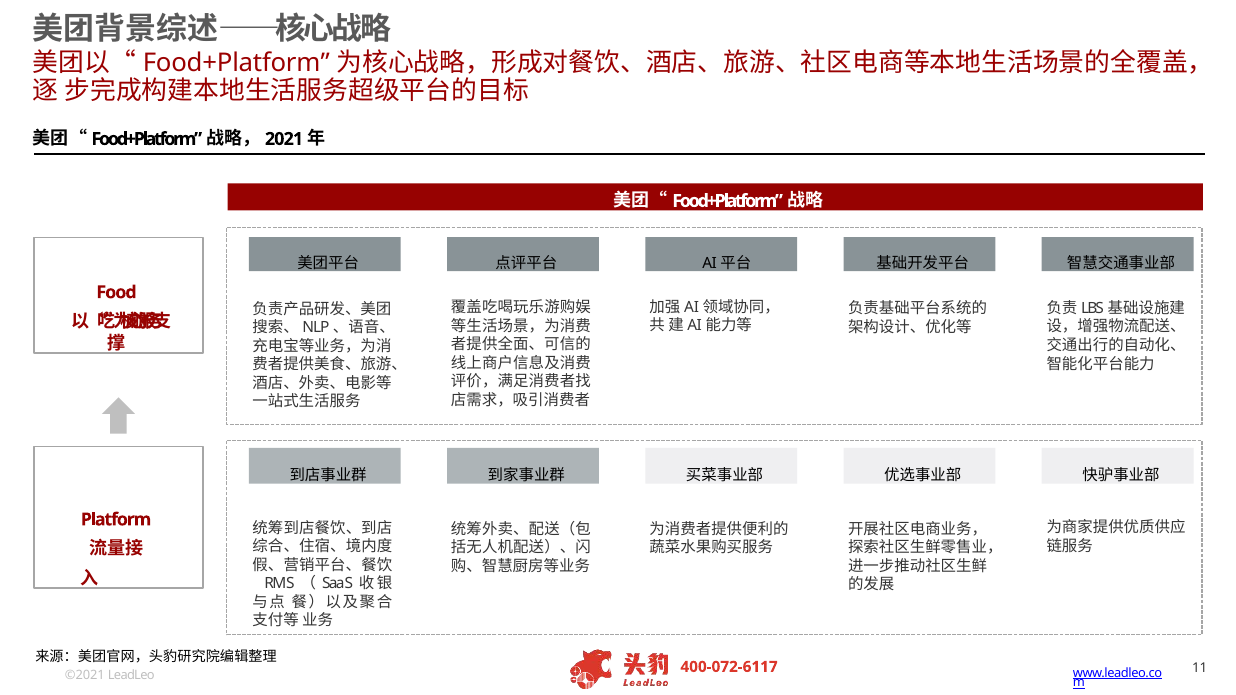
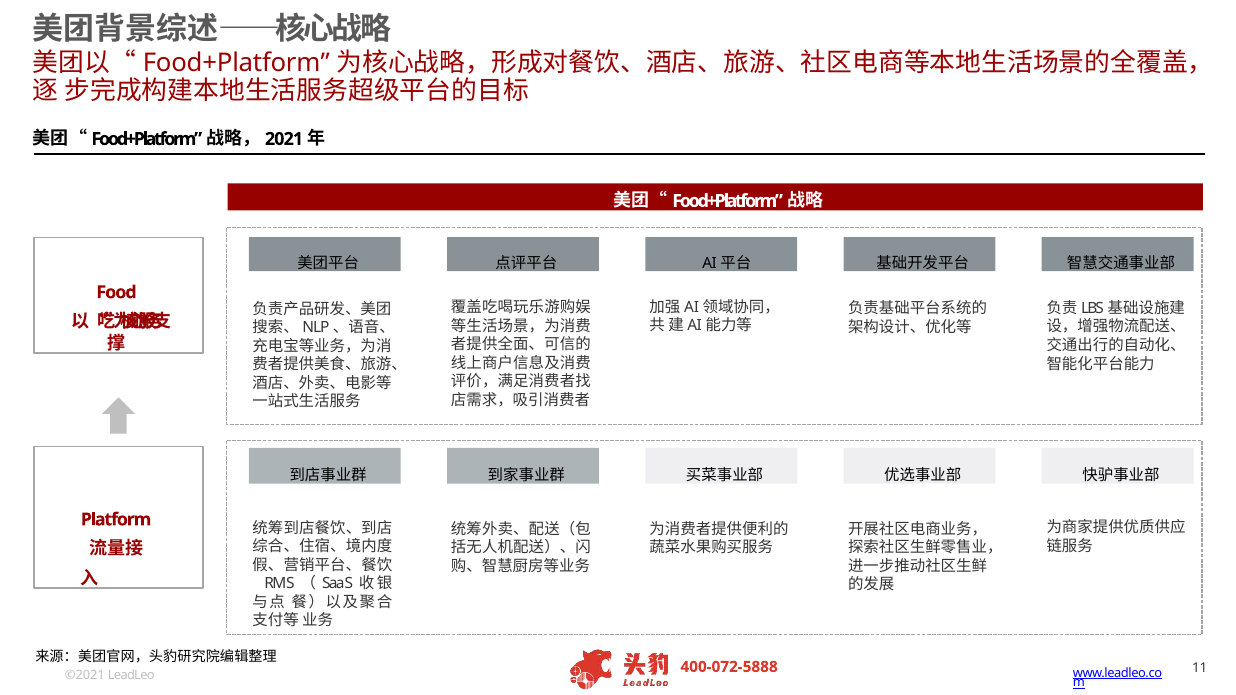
400-072-6117: 400-072-6117 -> 400-072-5888 (729, 667)
